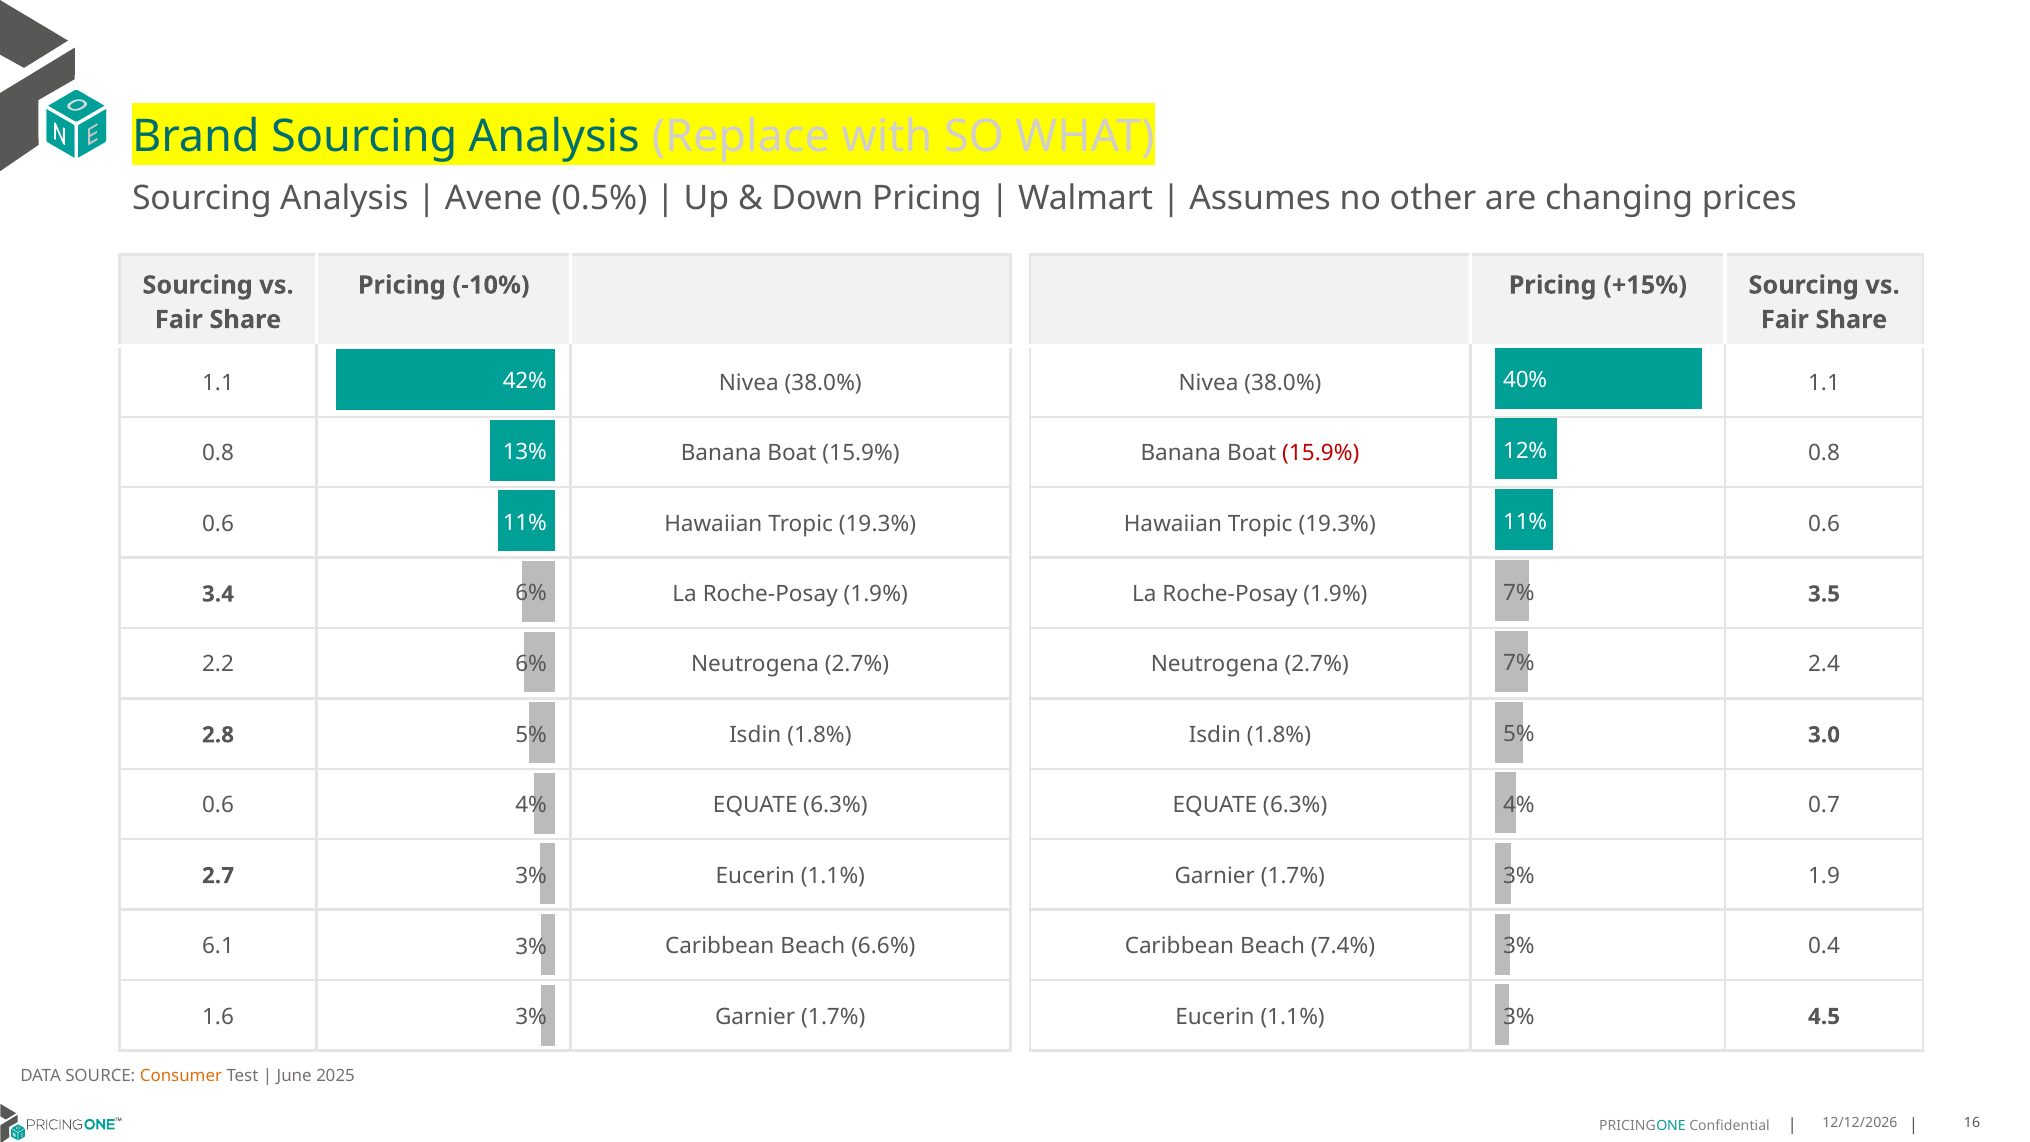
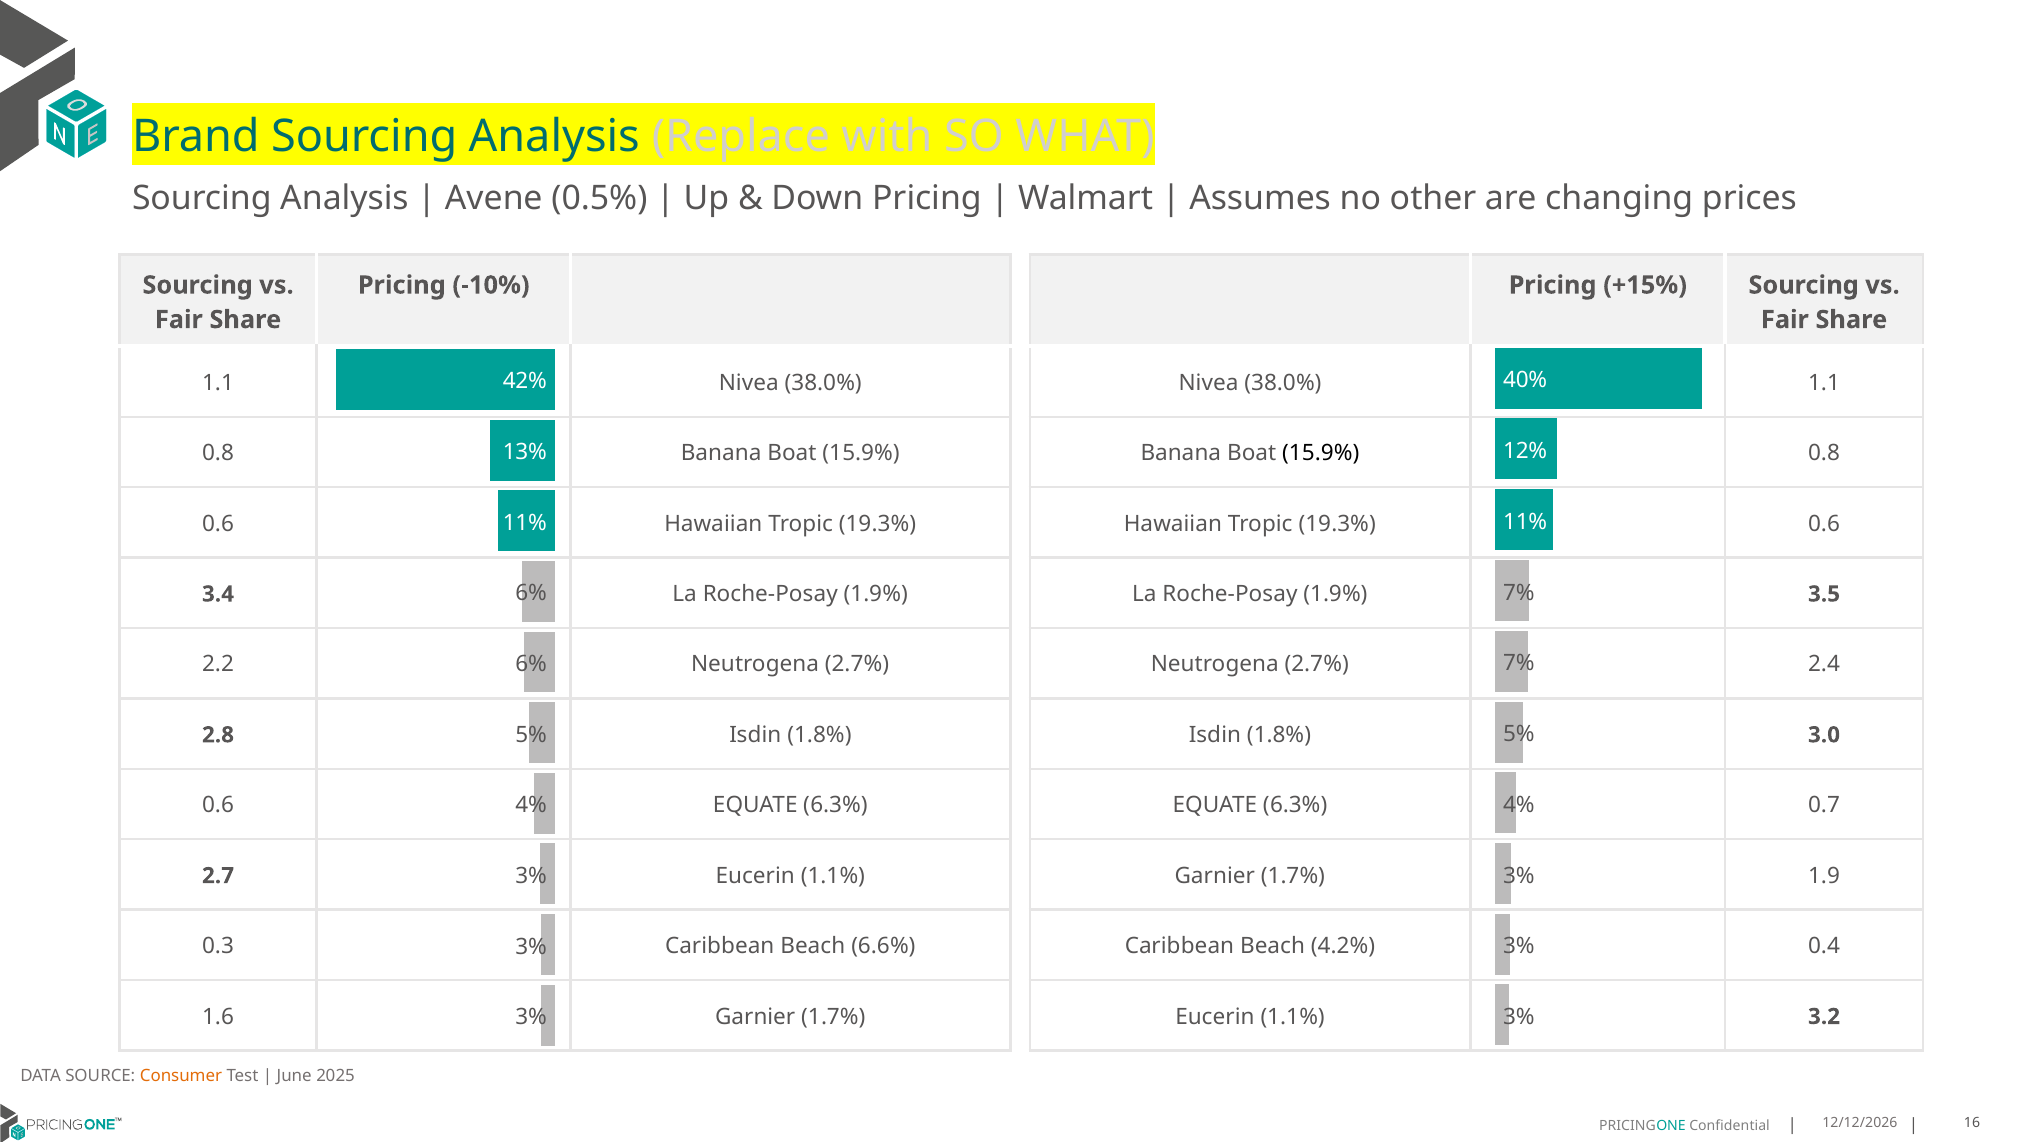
15.9% colour: red -> black (1321, 453)
6.1: 6.1 -> 0.3 (218, 946)
7.4%: 7.4% -> 4.2% (1343, 946)
4.5: 4.5 -> 3.2 (1824, 1017)
